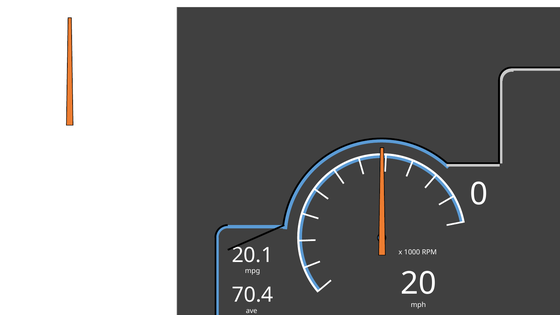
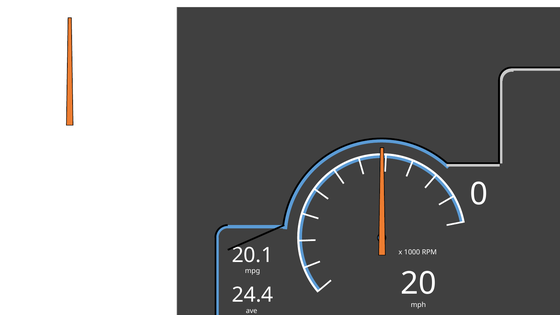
70.4: 70.4 -> 24.4 (252, 295)
